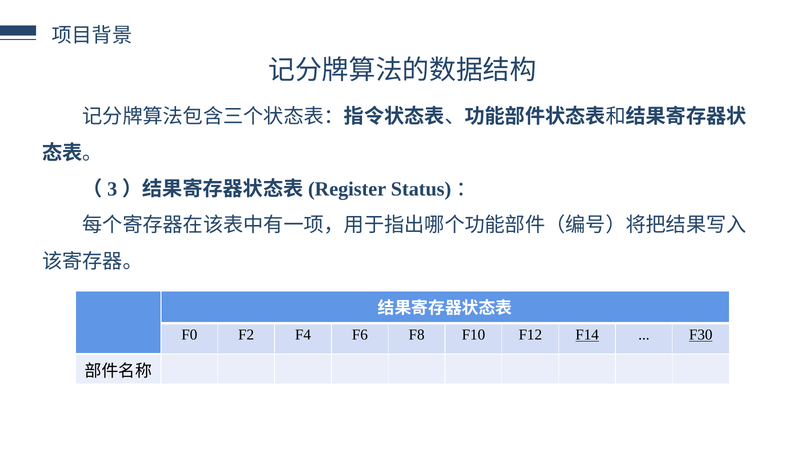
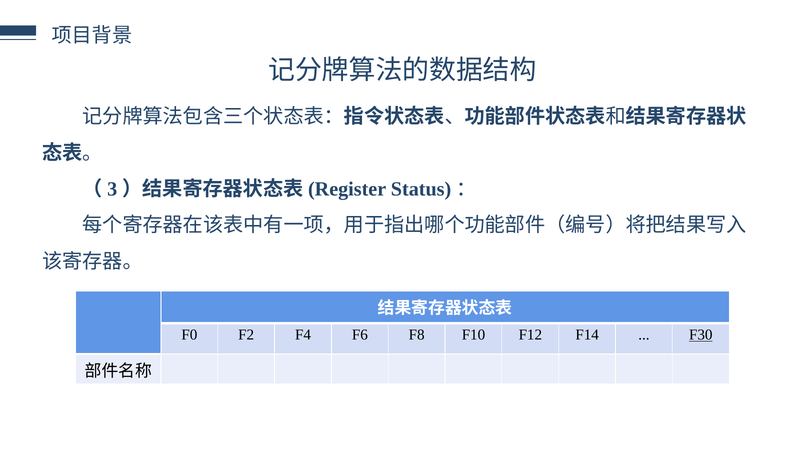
F14 underline: present -> none (587, 335)
